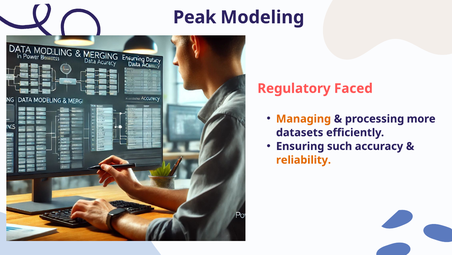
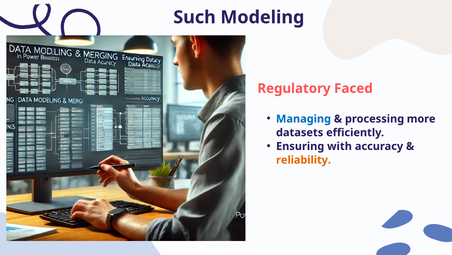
Peak: Peak -> Such (195, 17)
Managing colour: orange -> blue (304, 119)
such: such -> with (340, 146)
